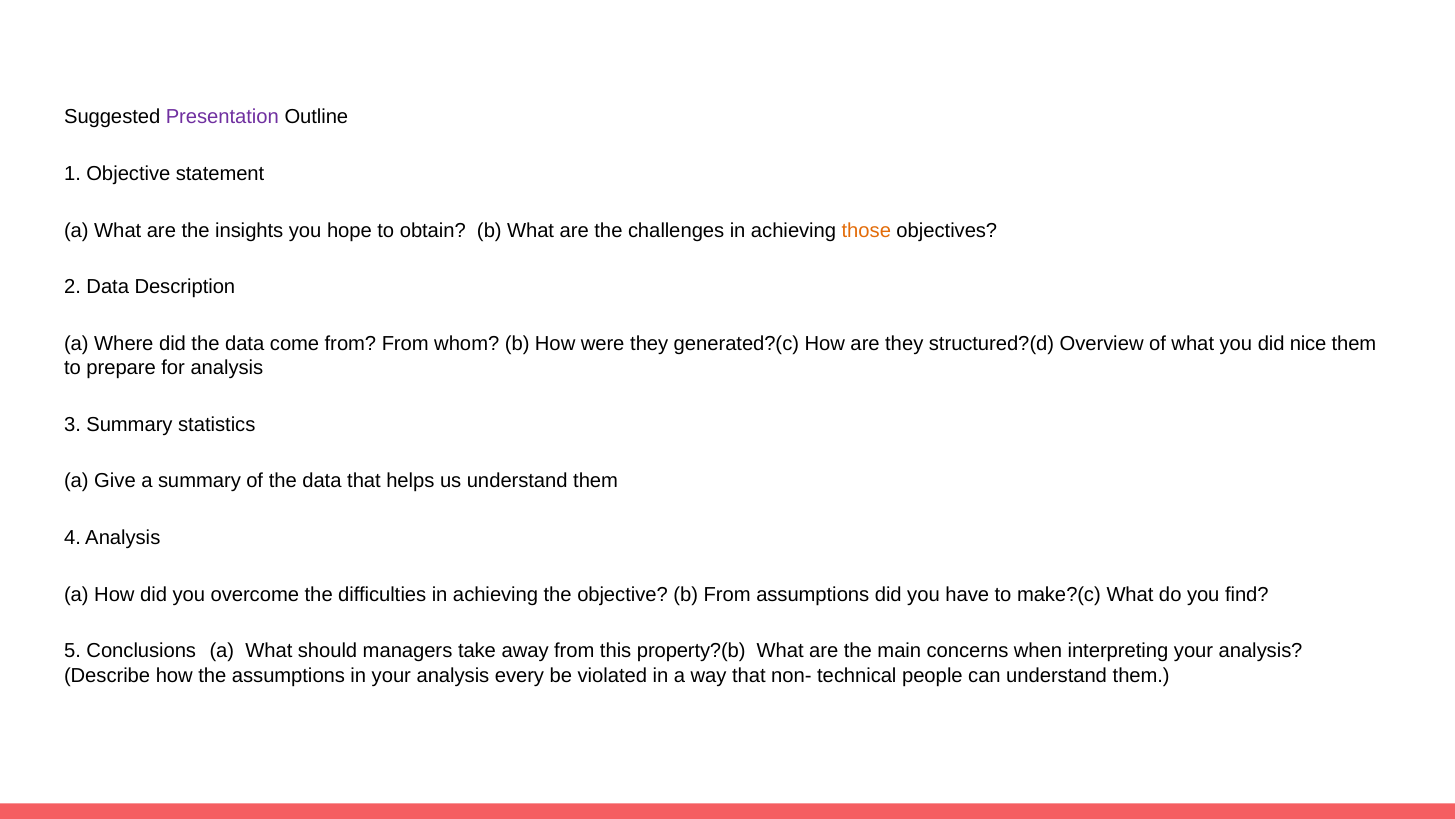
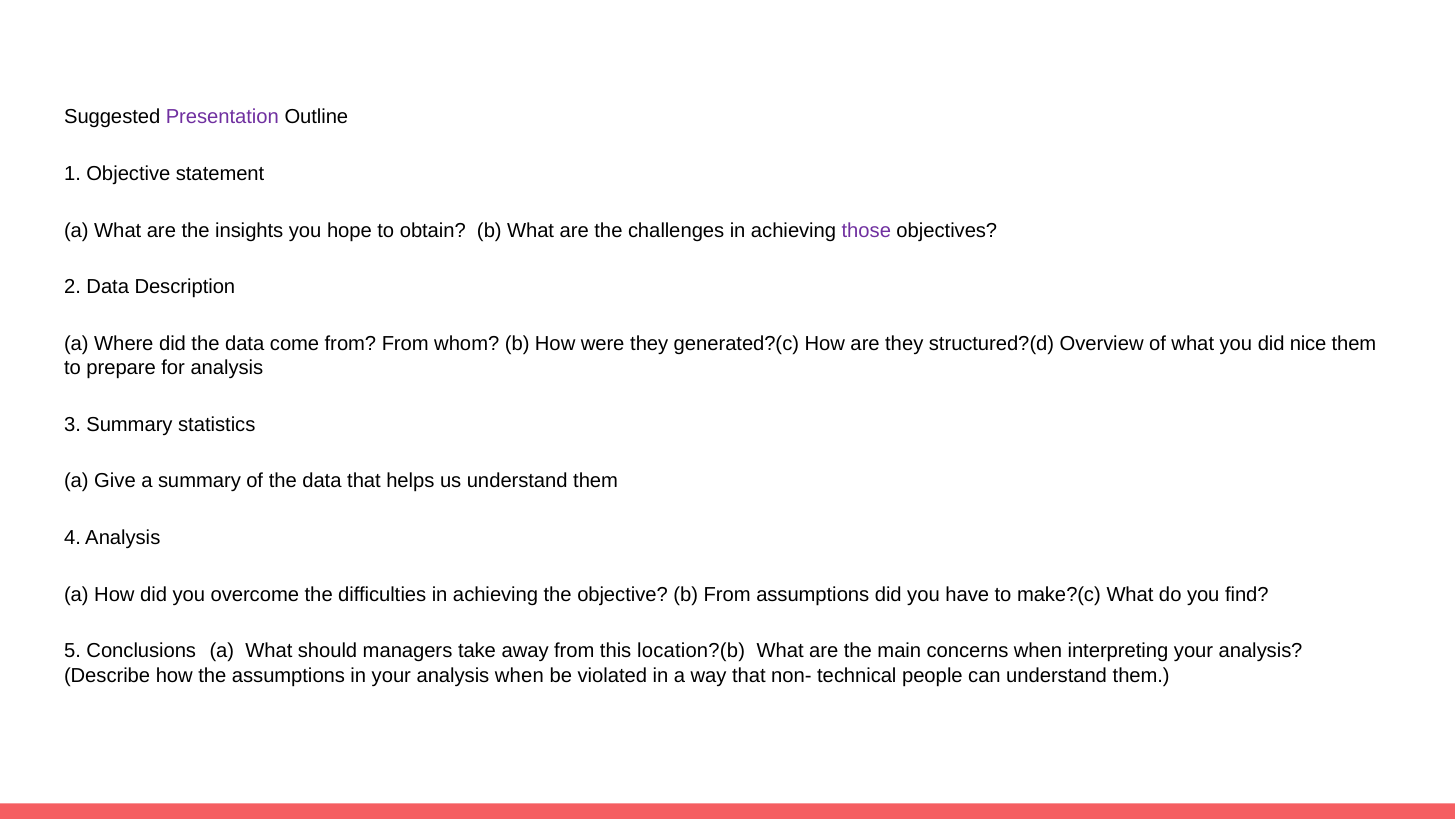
those colour: orange -> purple (866, 230)
property?(b: property?(b -> location?(b (691, 651)
analysis every: every -> when (519, 675)
